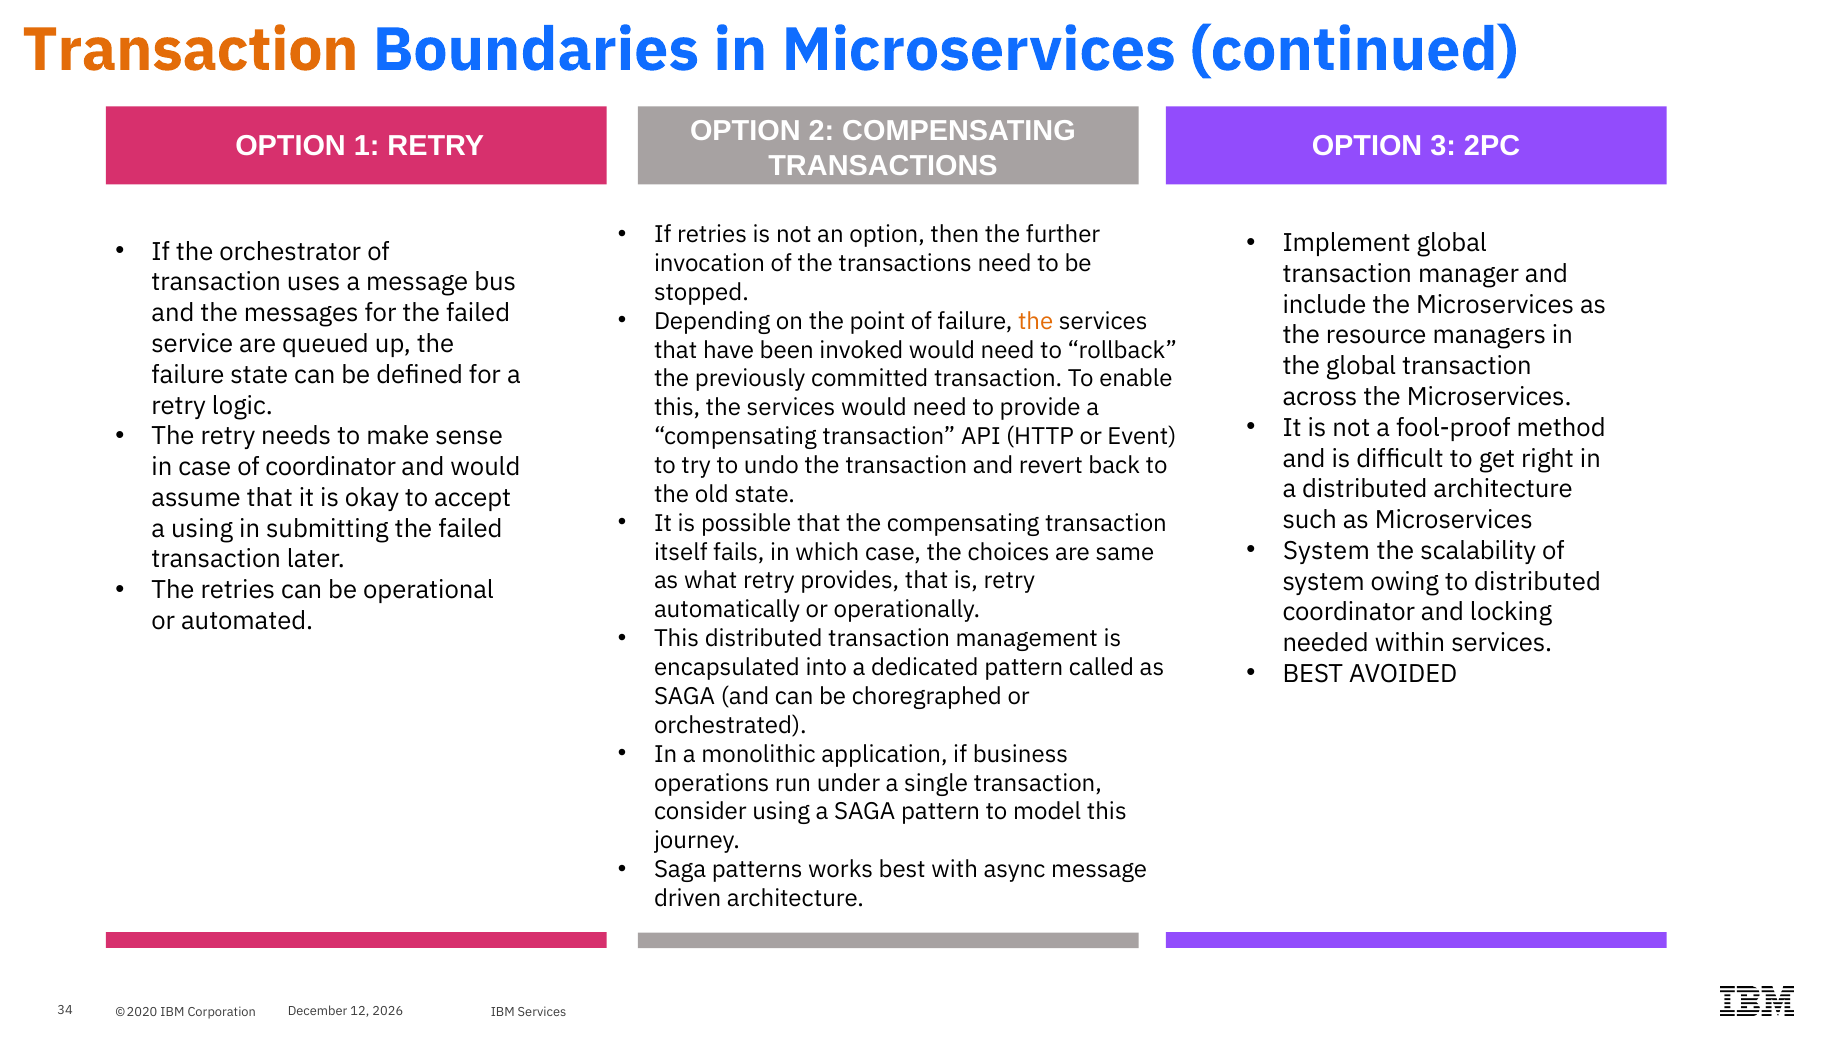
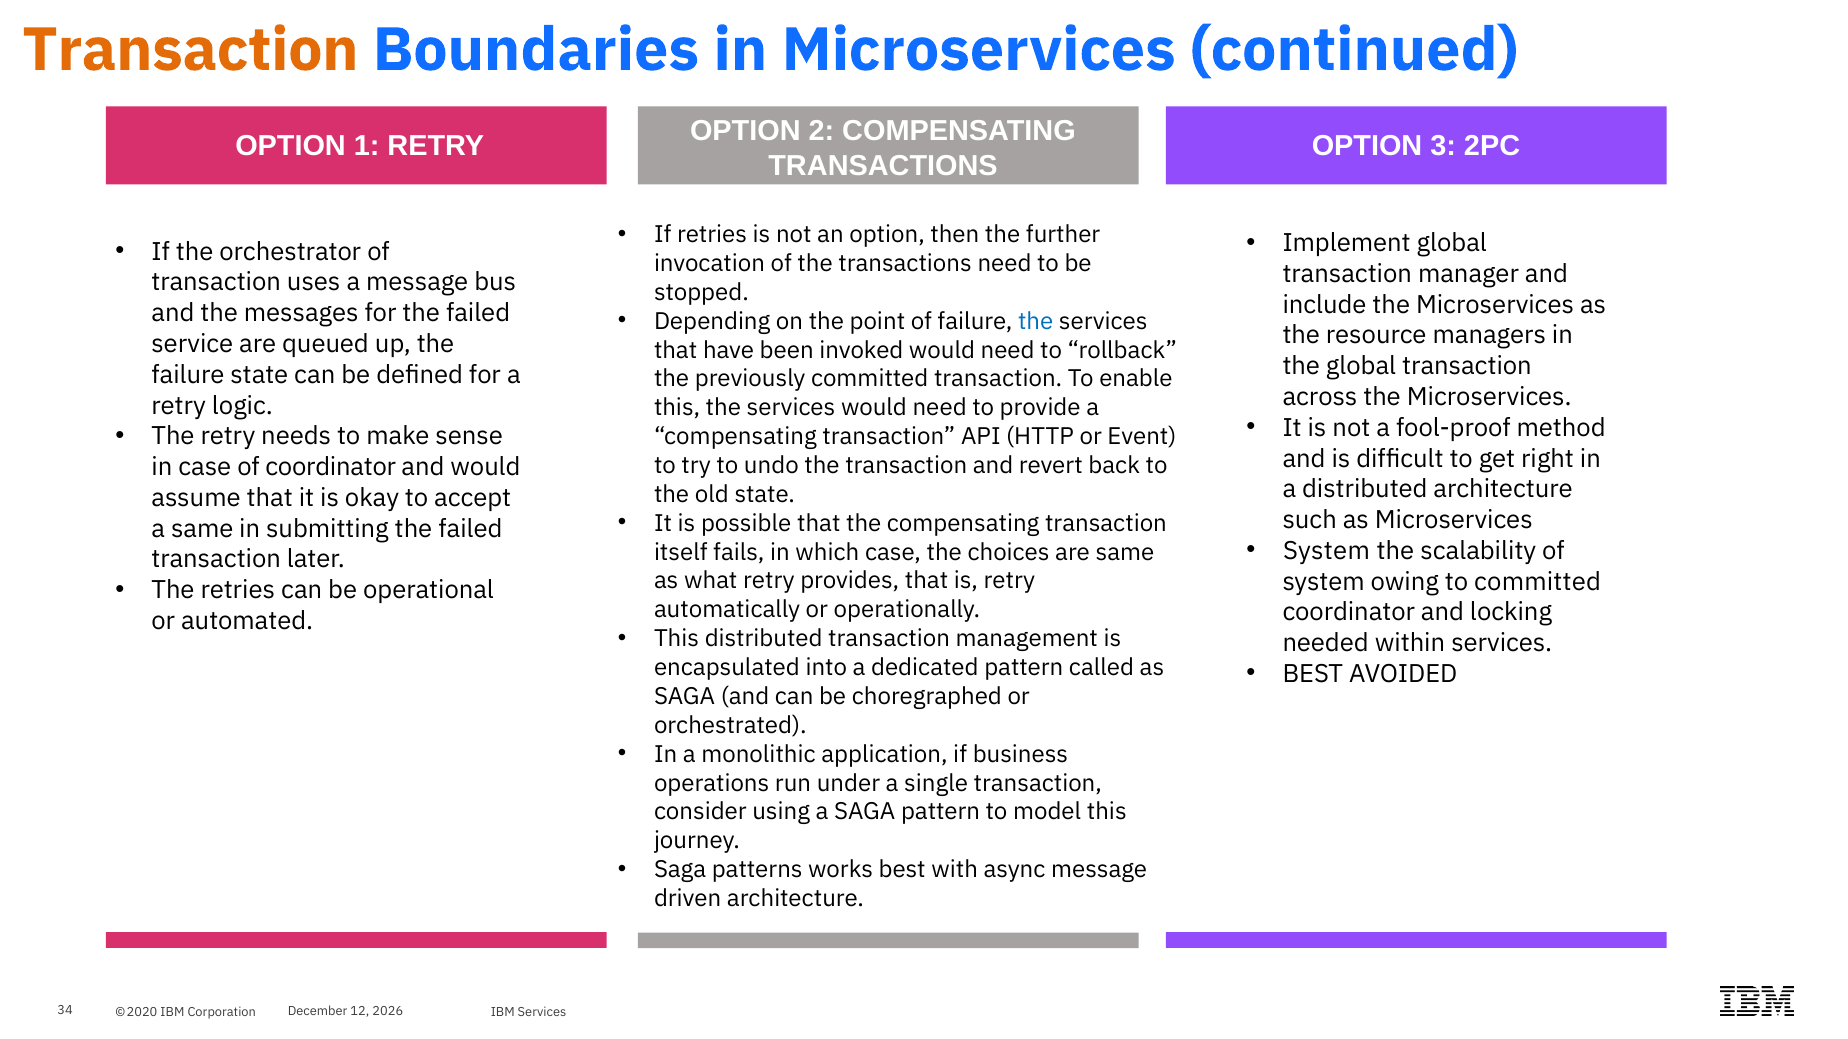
the colour: orange -> blue (1036, 321)
a using: using -> same (202, 529)
to distributed: distributed -> committed (1538, 582)
